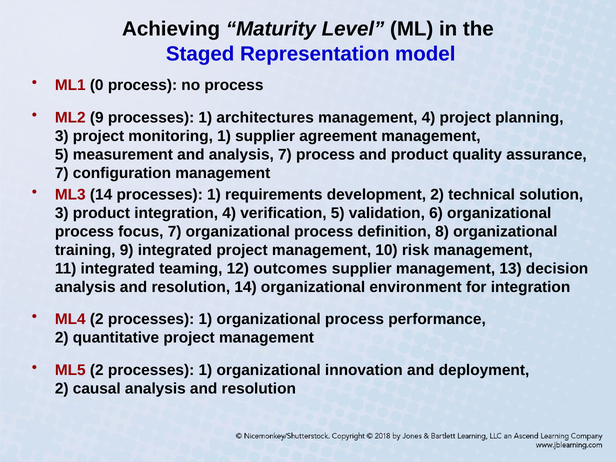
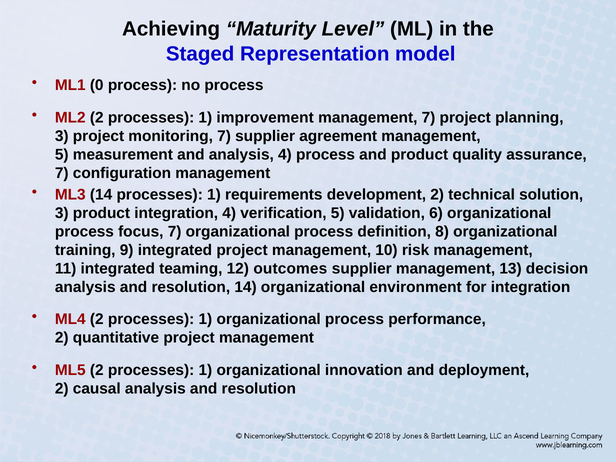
ML2 9: 9 -> 2 (97, 118)
architectures: architectures -> improvement (265, 118)
management 4: 4 -> 7 (428, 118)
monitoring 1: 1 -> 7 (224, 136)
analysis 7: 7 -> 4 (285, 155)
